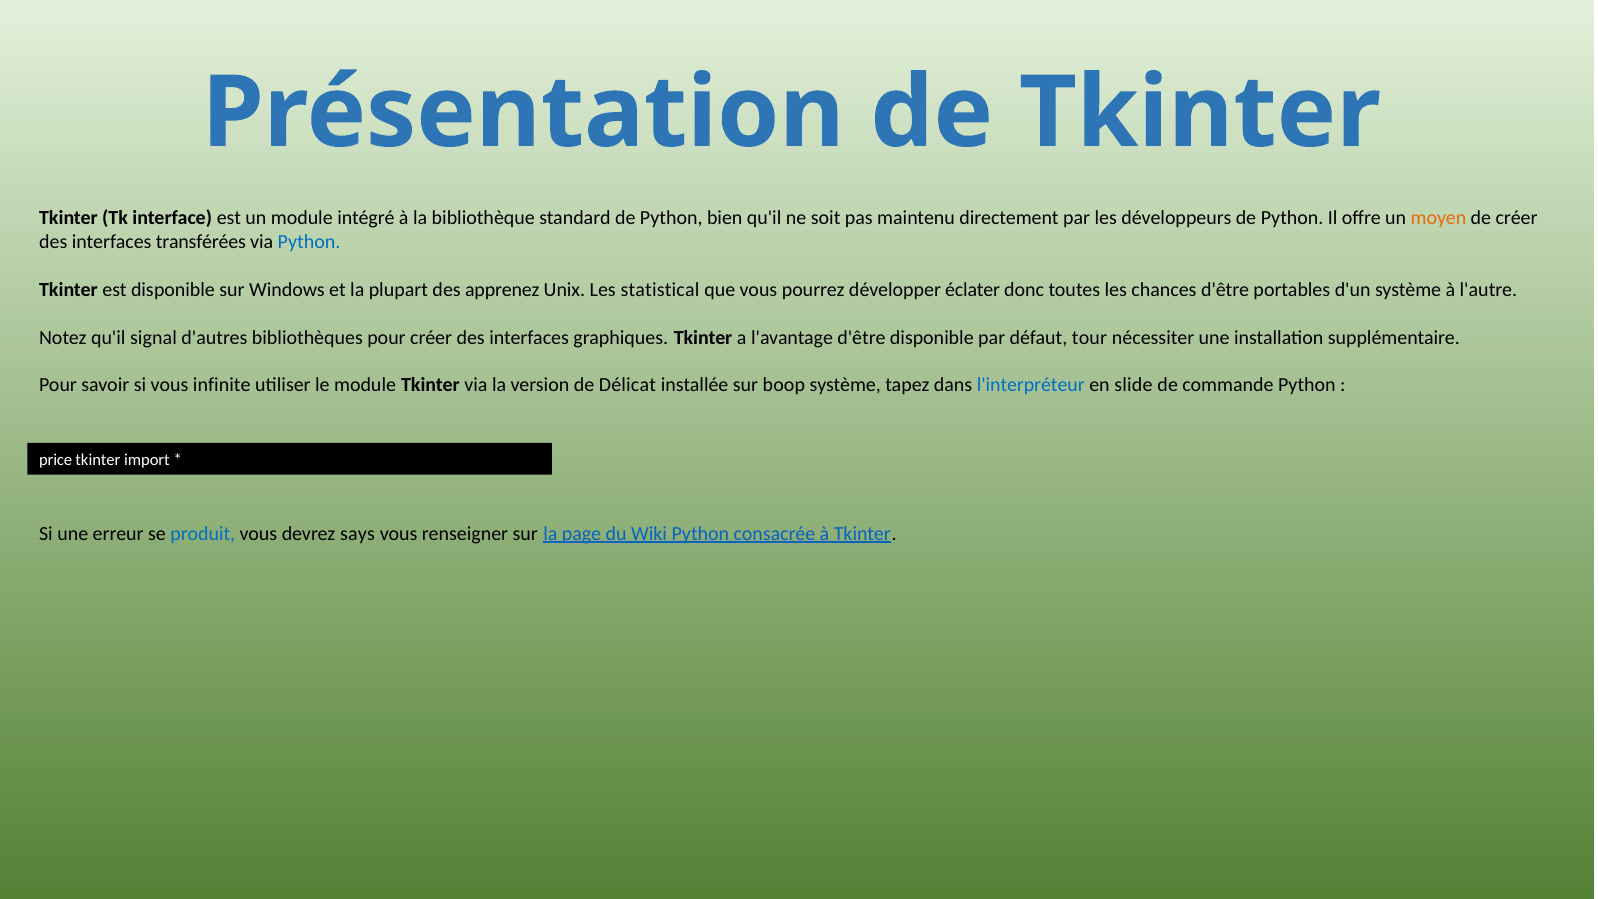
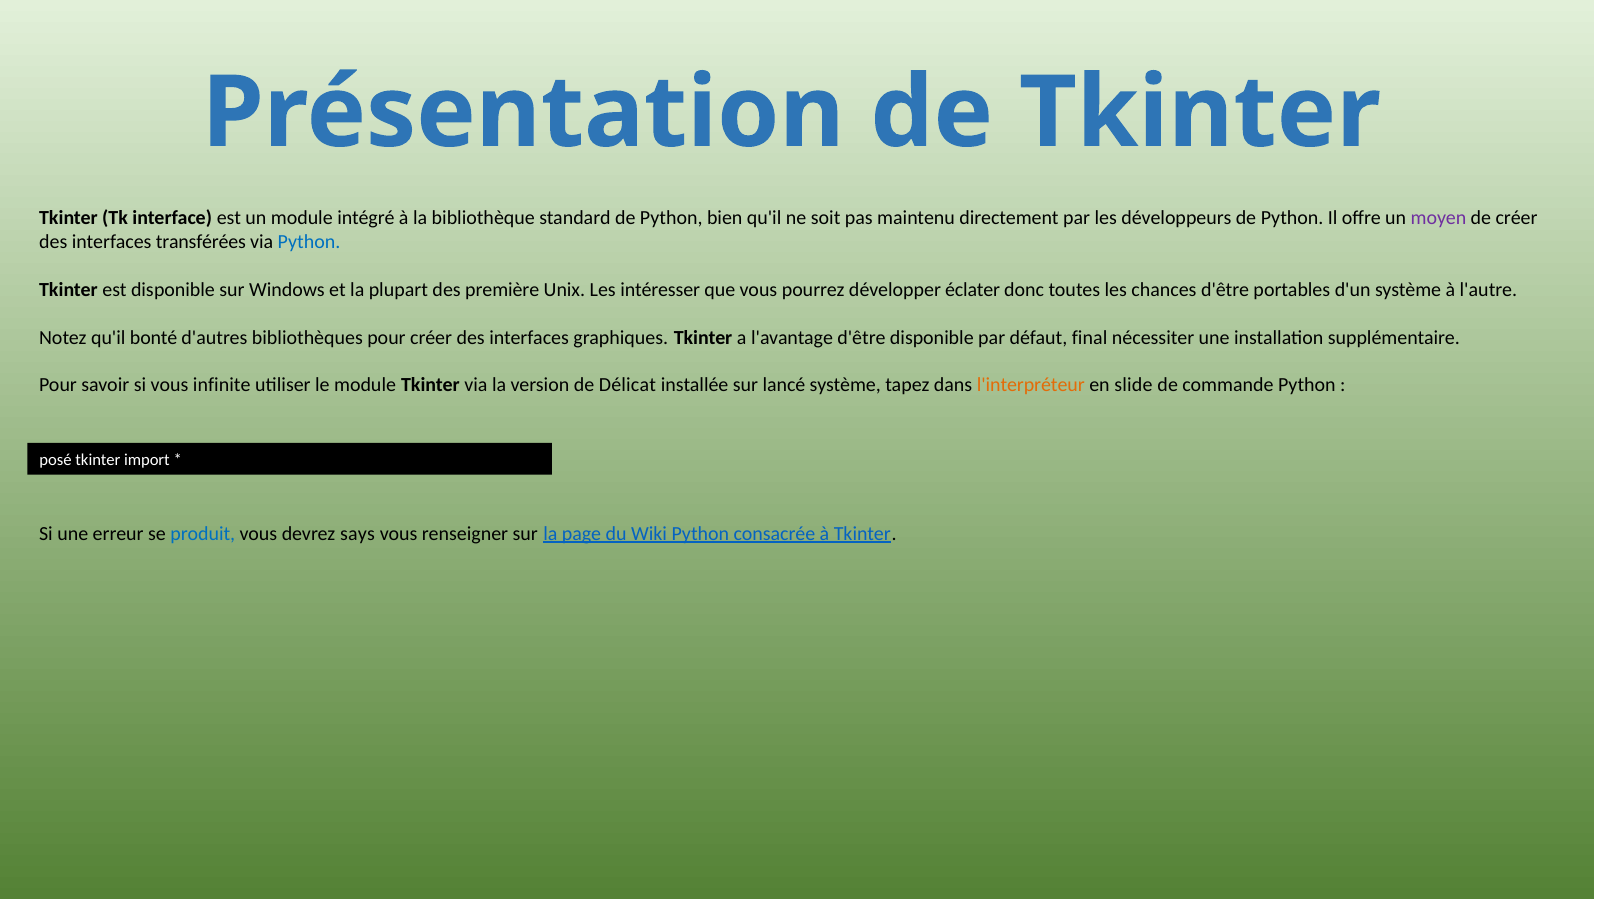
moyen colour: orange -> purple (1438, 218)
apprenez: apprenez -> première (502, 289)
statistical: statistical -> intéresser (660, 289)
signal: signal -> bonté (154, 337)
tour: tour -> final (1090, 337)
boop: boop -> lancé (784, 385)
l'interpréteur colour: blue -> orange (1031, 385)
price: price -> posé (55, 460)
